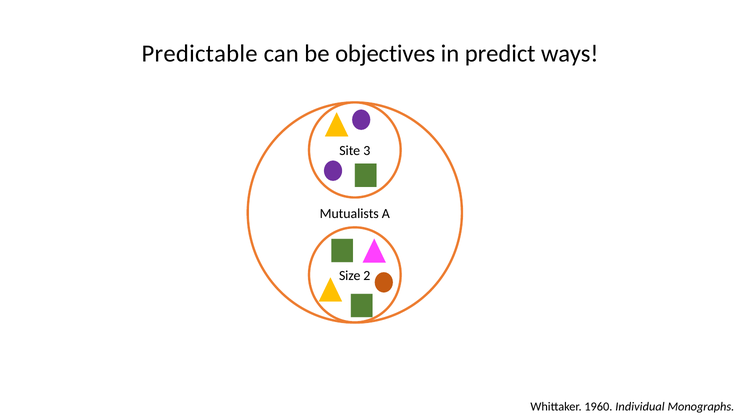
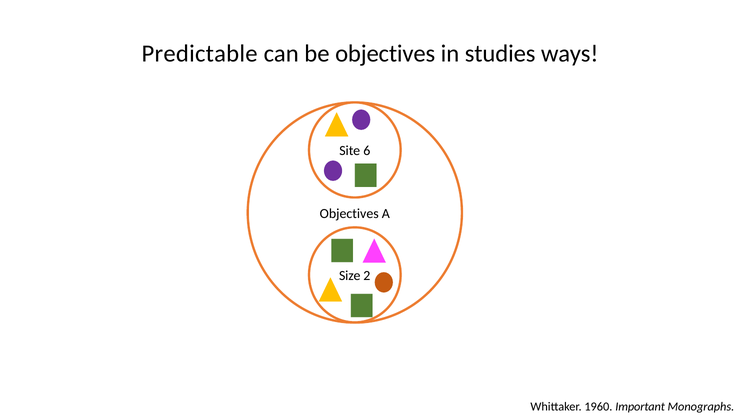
predict: predict -> studies (500, 53)
3: 3 -> 6 (367, 151)
Mutualists: Mutualists -> Objectives (349, 214)
Individual: Individual -> Important (640, 407)
